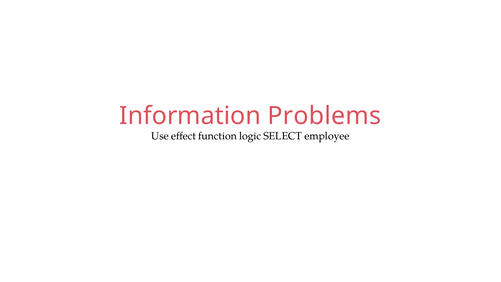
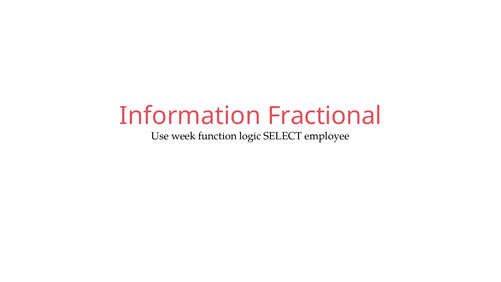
Problems: Problems -> Fractional (325, 116)
effect: effect -> week (184, 136)
